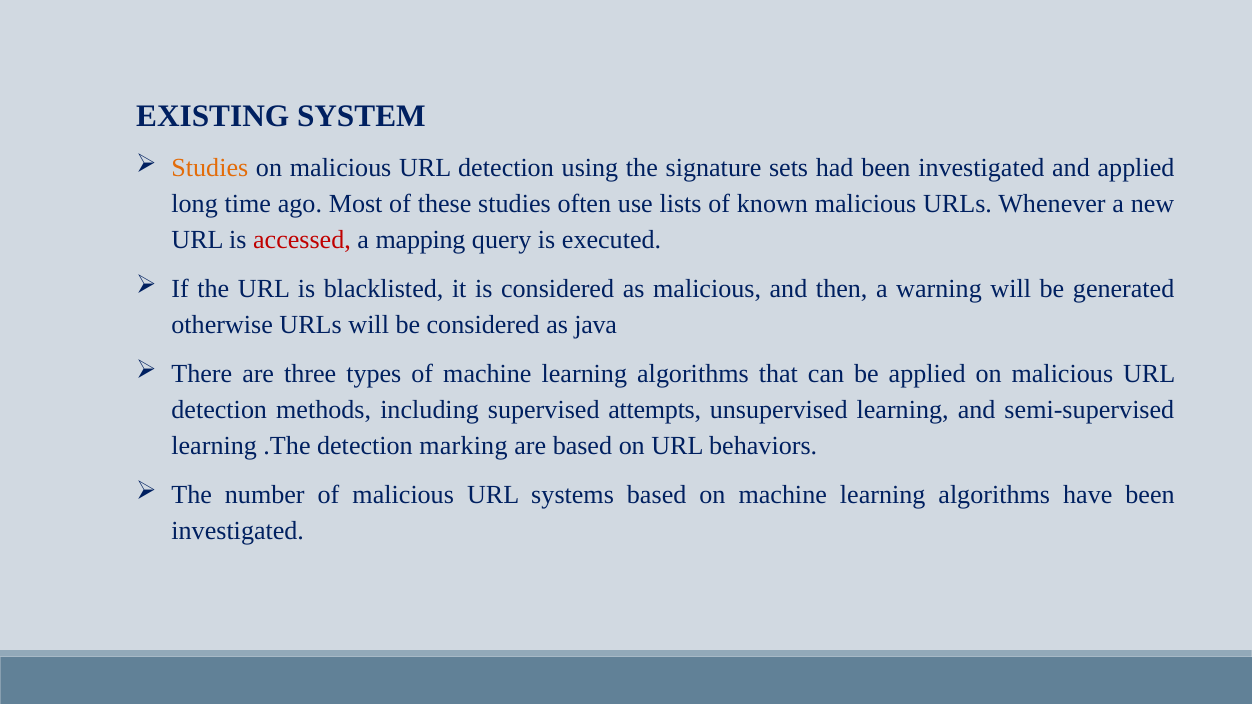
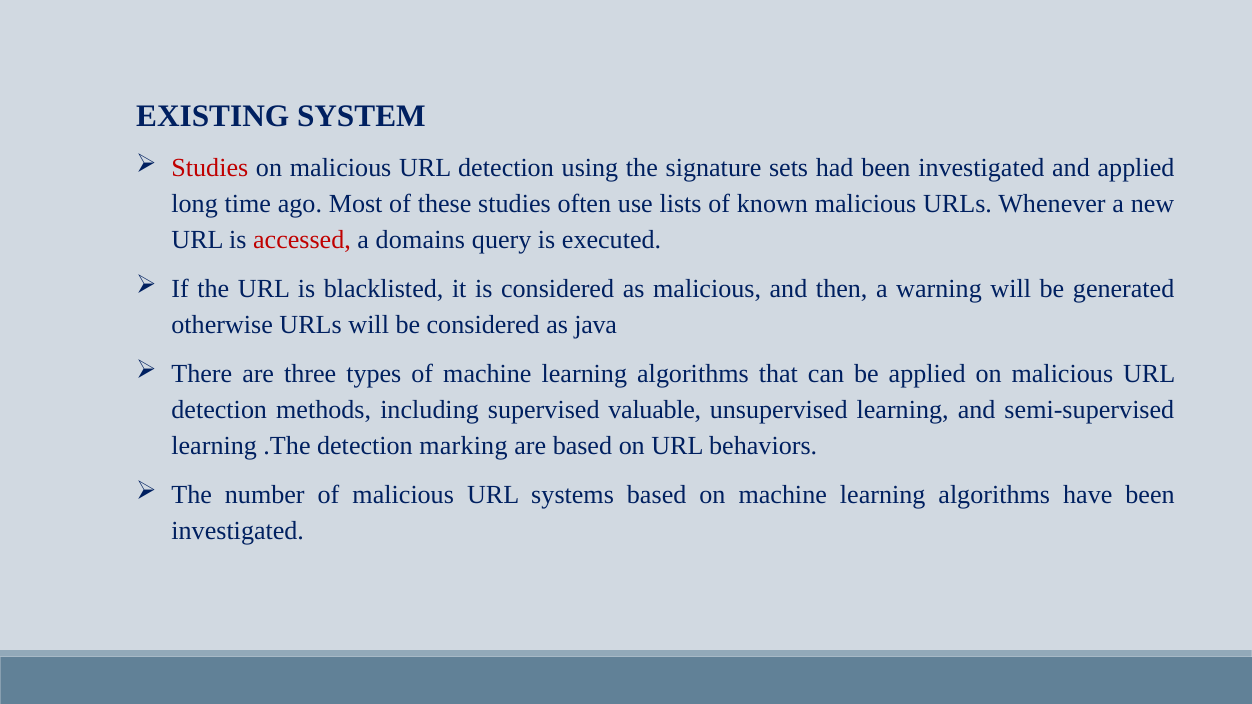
Studies colour: orange -> red (210, 168)
mapping: mapping -> domains (420, 240)
attempts: attempts -> valuable (655, 410)
